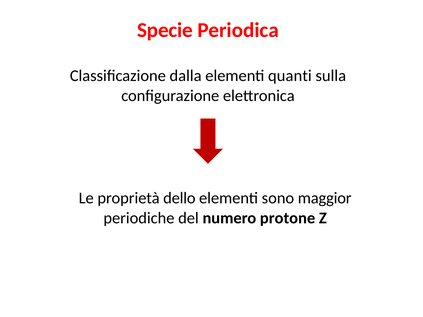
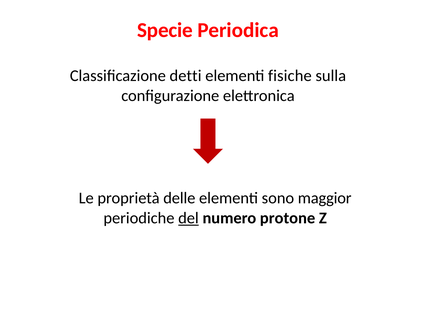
dalla: dalla -> detti (186, 76)
quanti: quanti -> fisiche (290, 76)
dello: dello -> delle (179, 198)
del underline: none -> present (188, 218)
